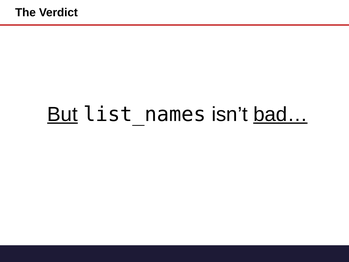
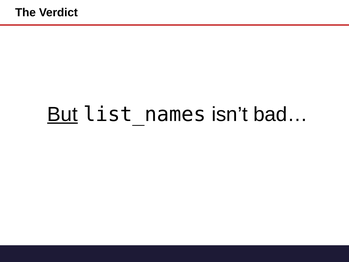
bad… underline: present -> none (280, 114)
